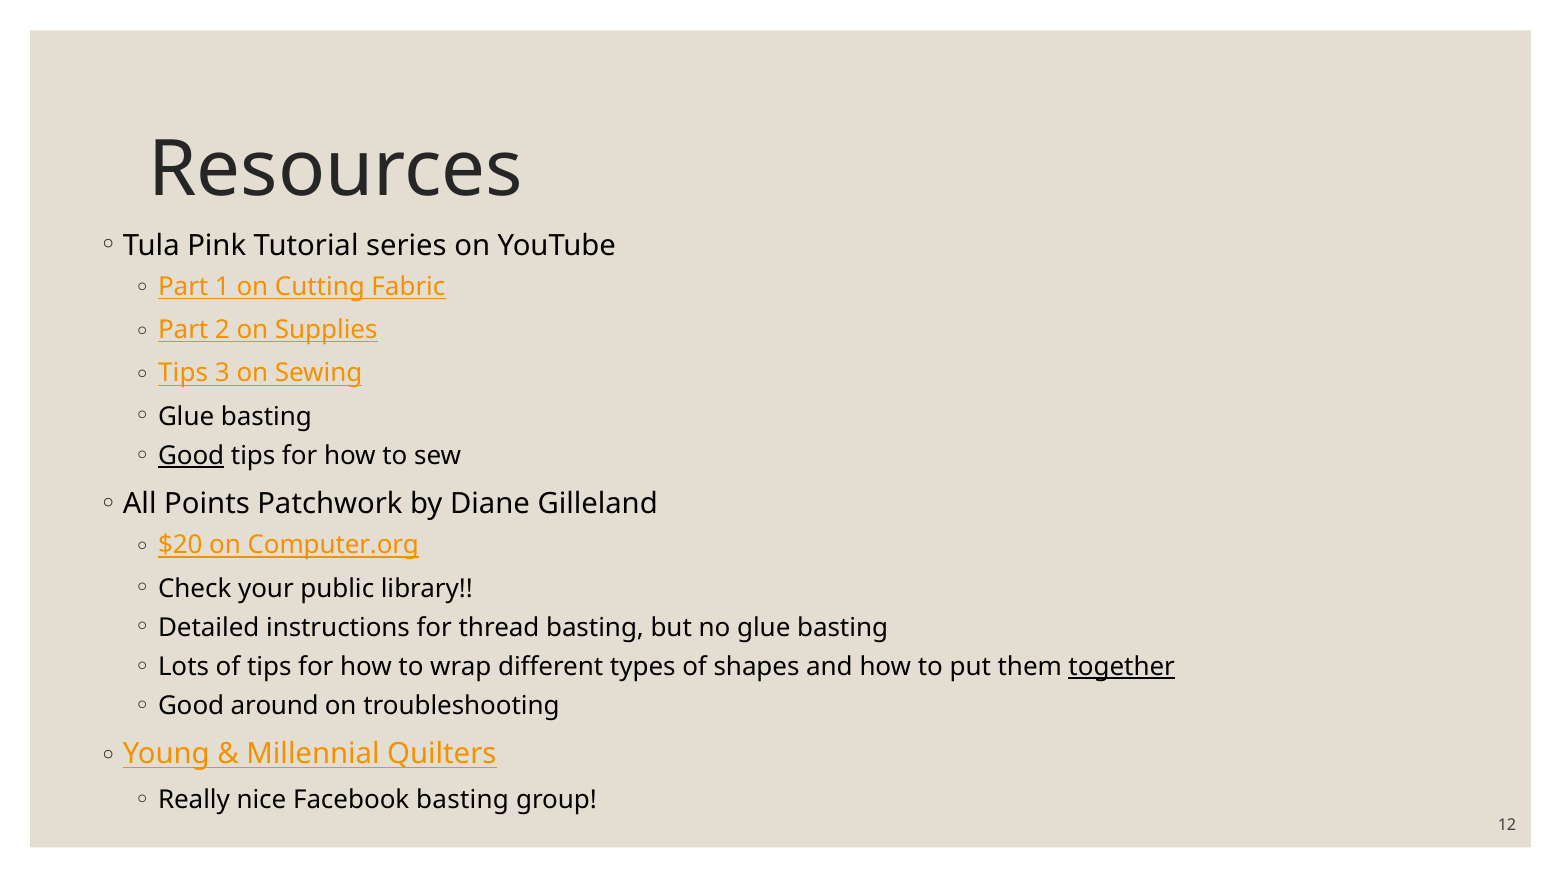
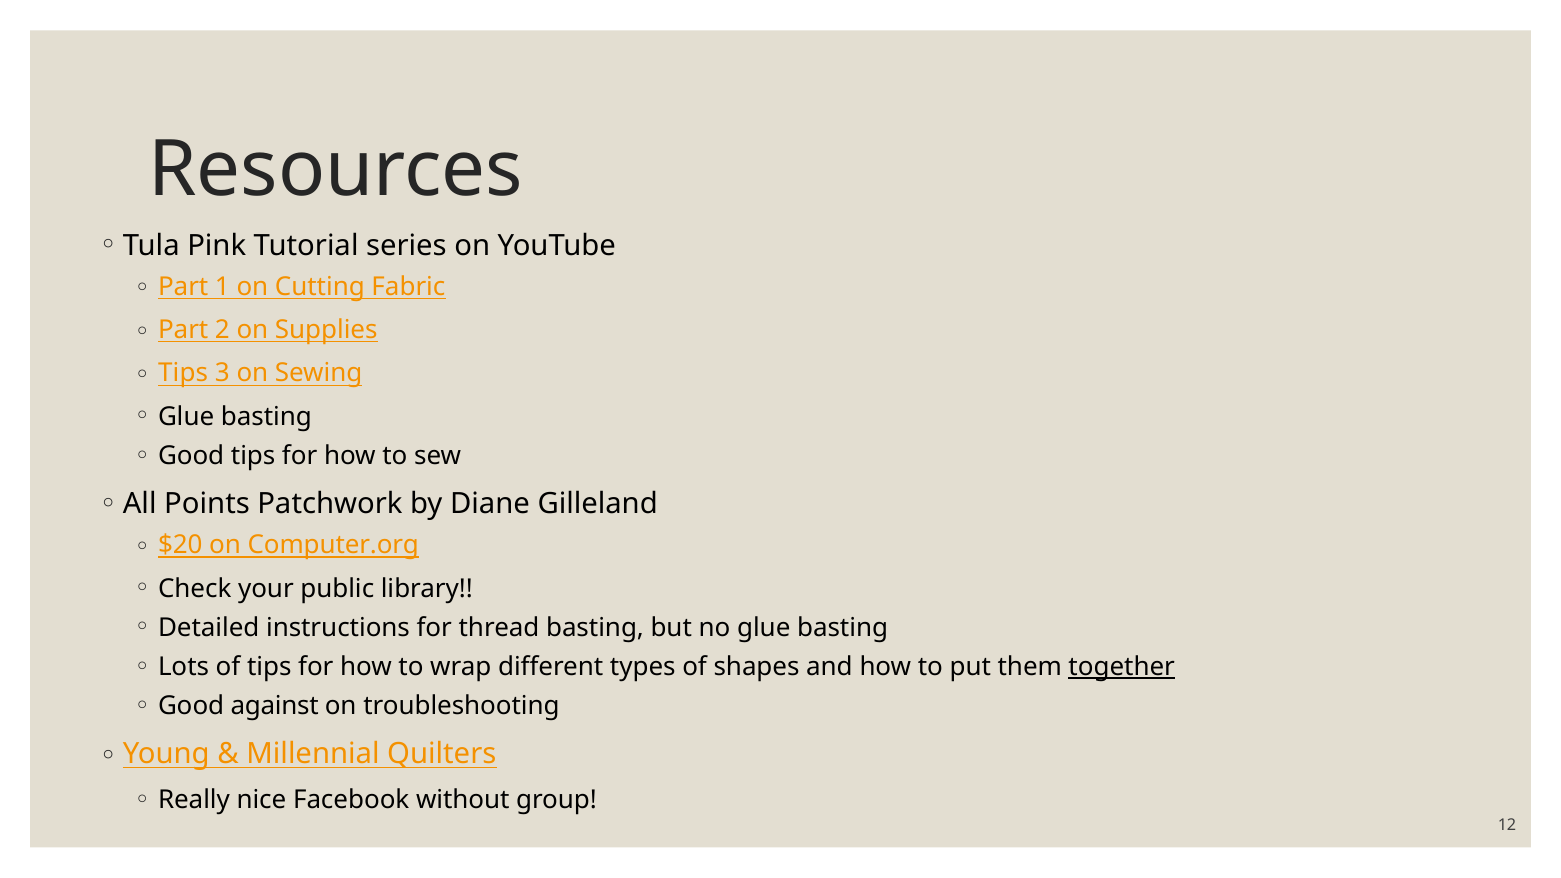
Good underline: present -> none (191, 456)
around: around -> against (275, 706)
Facebook basting: basting -> without (463, 800)
